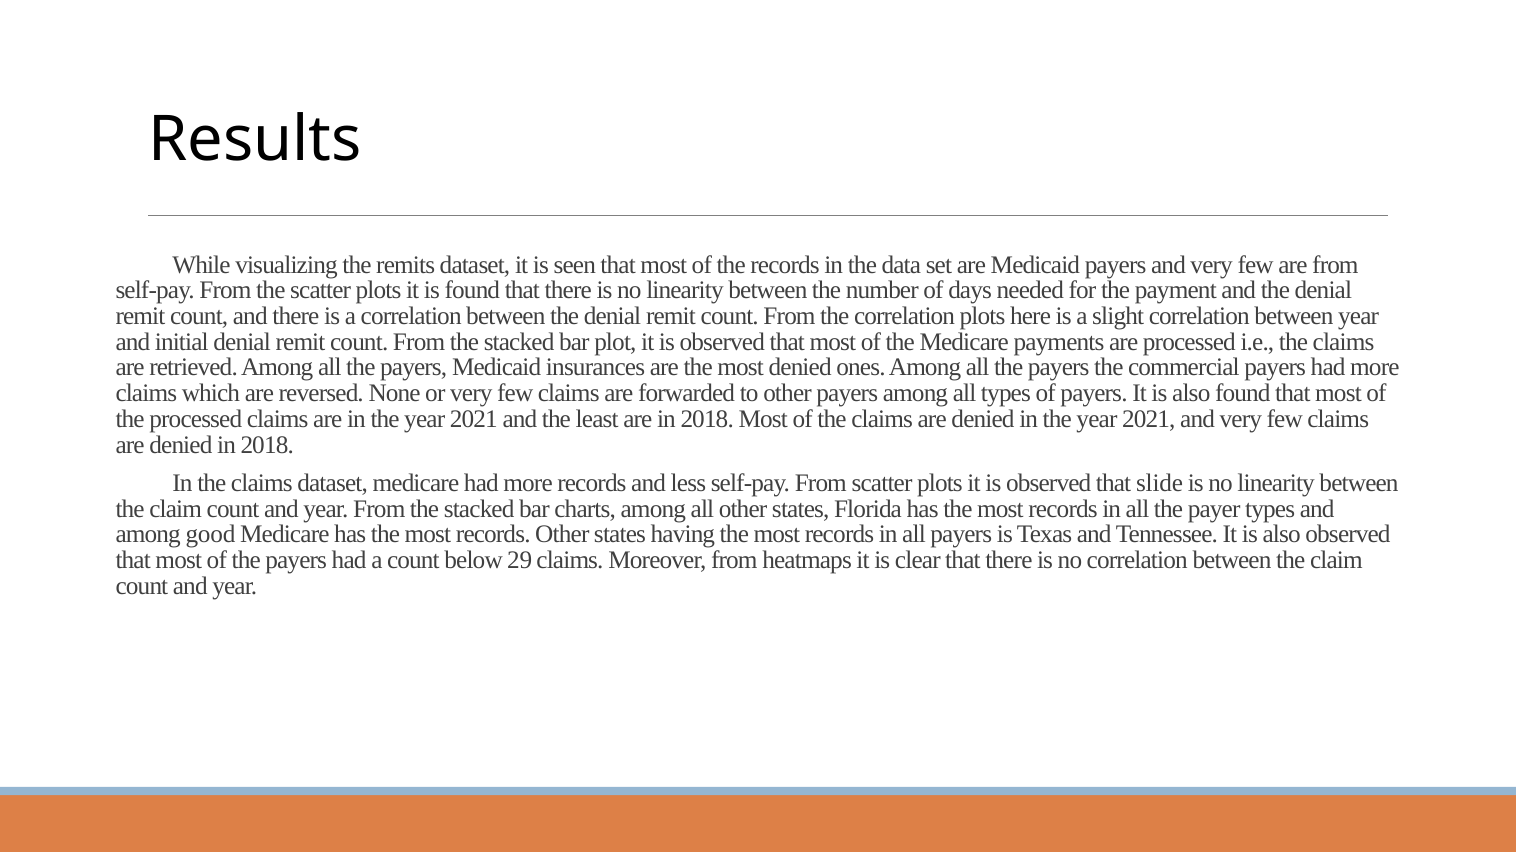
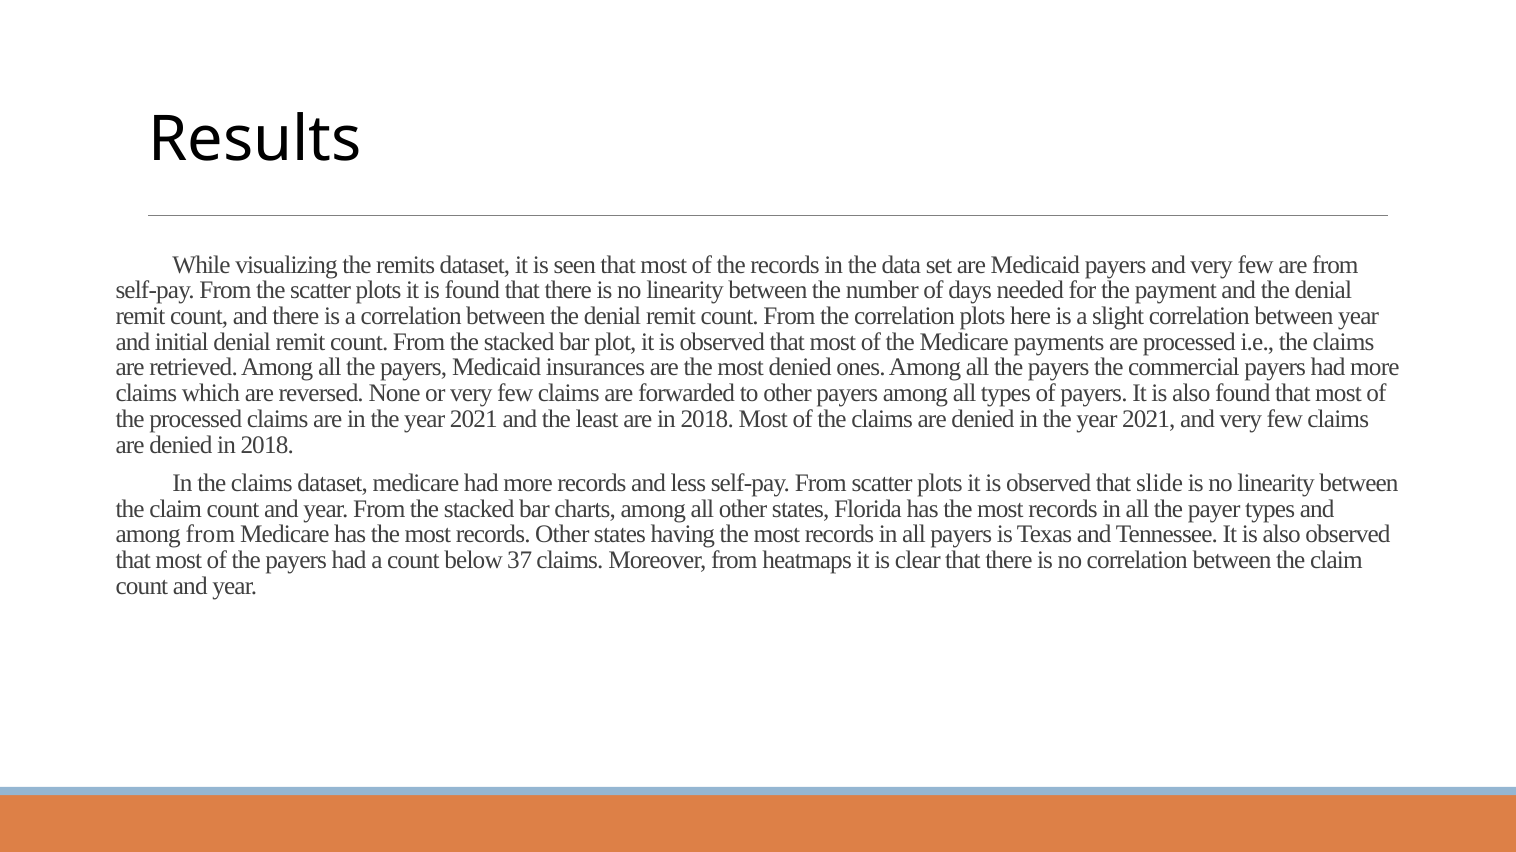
among good: good -> from (210, 535)
29: 29 -> 37 (520, 561)
